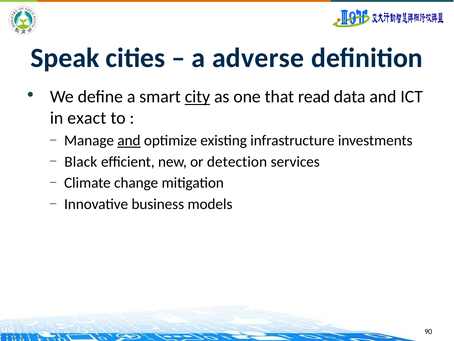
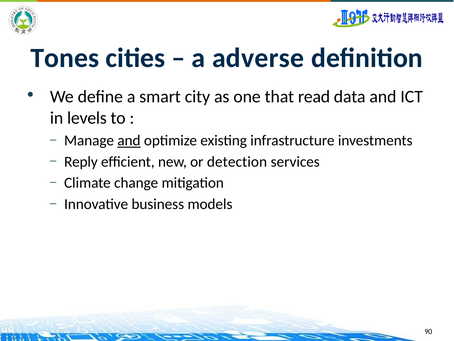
Speak: Speak -> Tones (65, 58)
city underline: present -> none (197, 97)
exact: exact -> levels (87, 118)
Black: Black -> Reply (81, 162)
